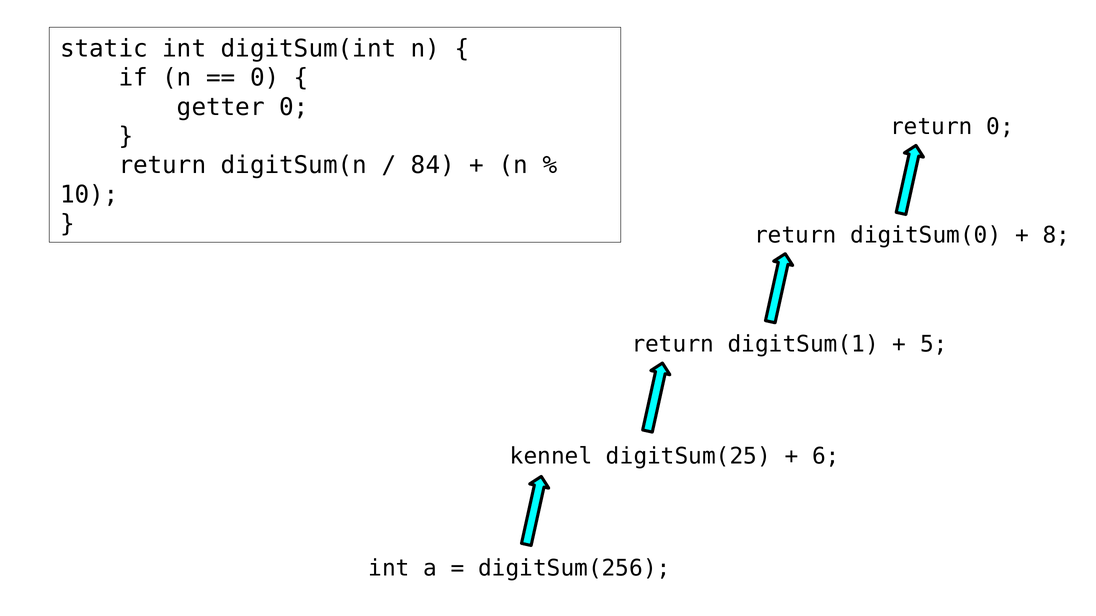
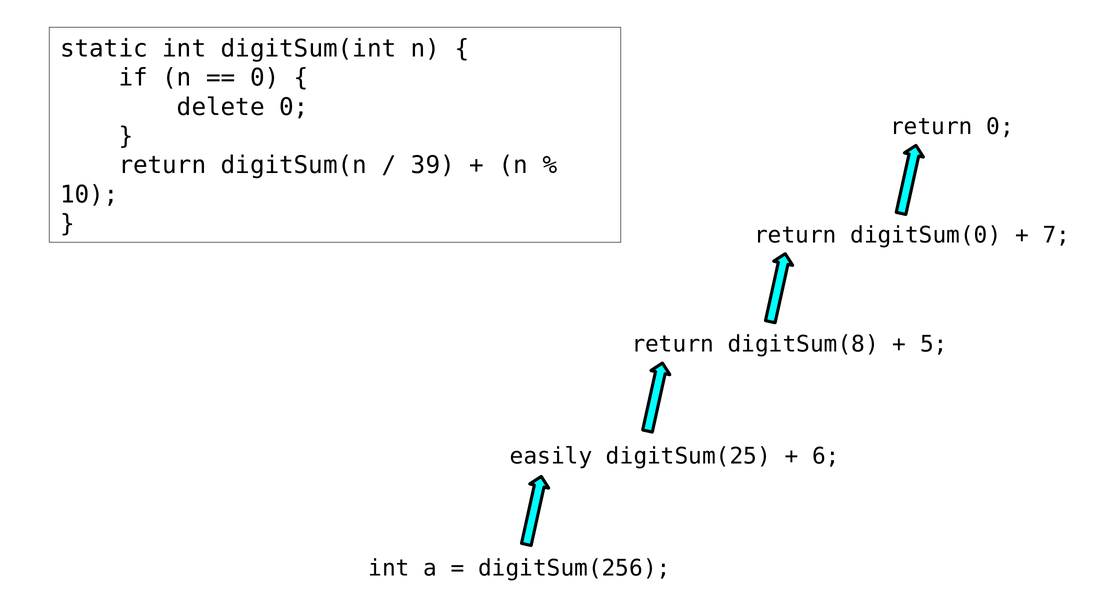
getter: getter -> delete (221, 107)
84: 84 -> 39 (433, 166)
8: 8 -> 7 (1056, 235)
digitSum(1: digitSum(1 -> digitSum(8 (803, 345)
kennel: kennel -> easily (551, 457)
